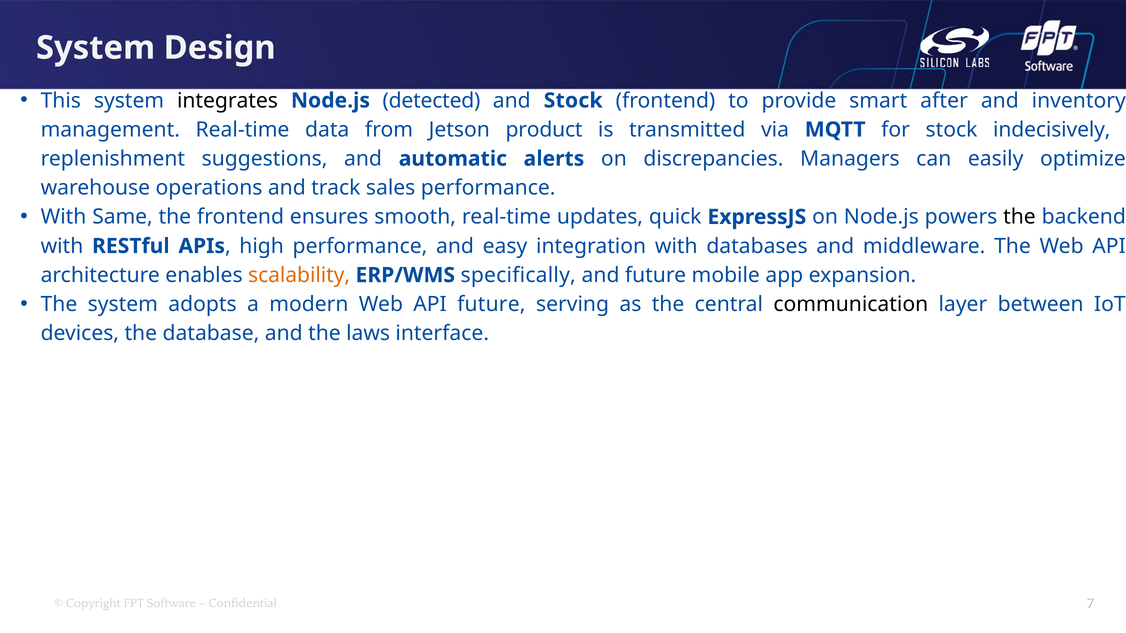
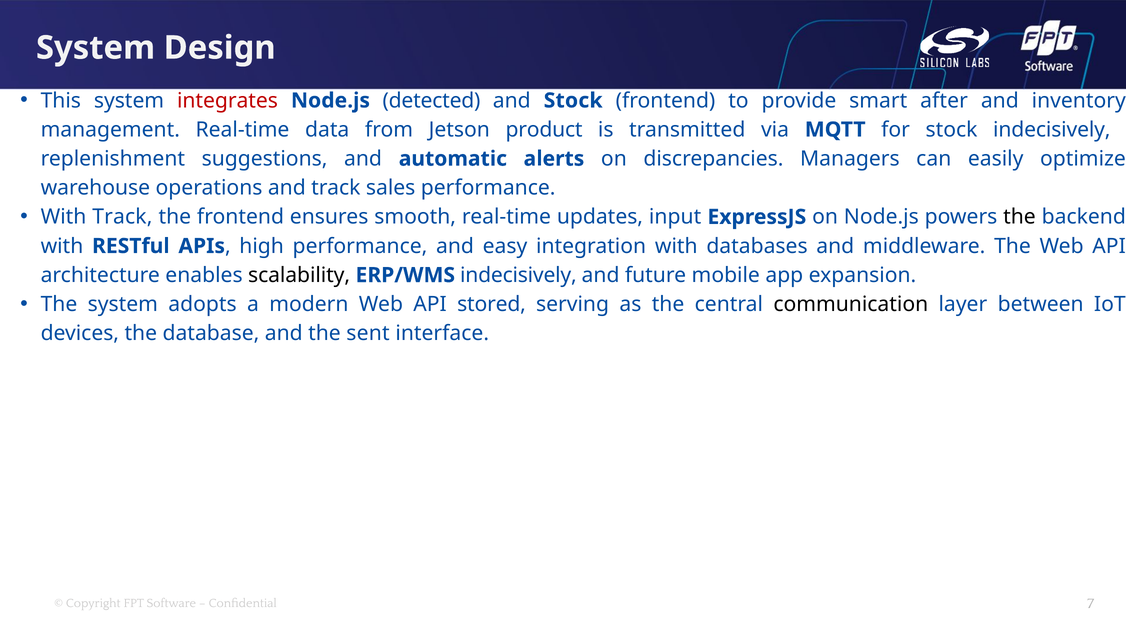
integrates colour: black -> red (227, 101)
With Same: Same -> Track (122, 217)
quick: quick -> input (675, 217)
scalability colour: orange -> black (299, 275)
ERP/WMS specifically: specifically -> indecisively (518, 275)
API future: future -> stored (492, 304)
laws: laws -> sent (368, 334)
